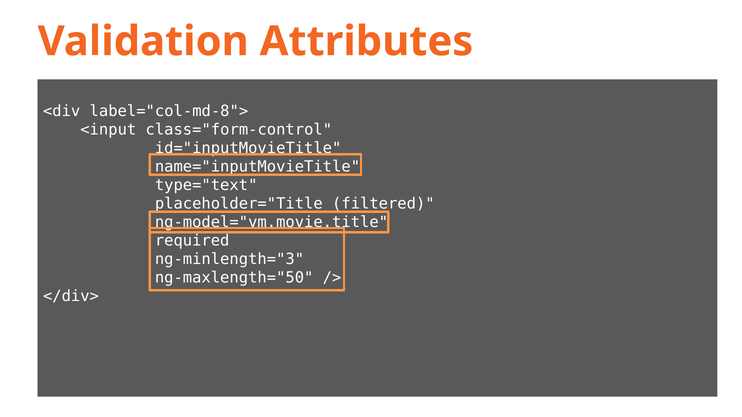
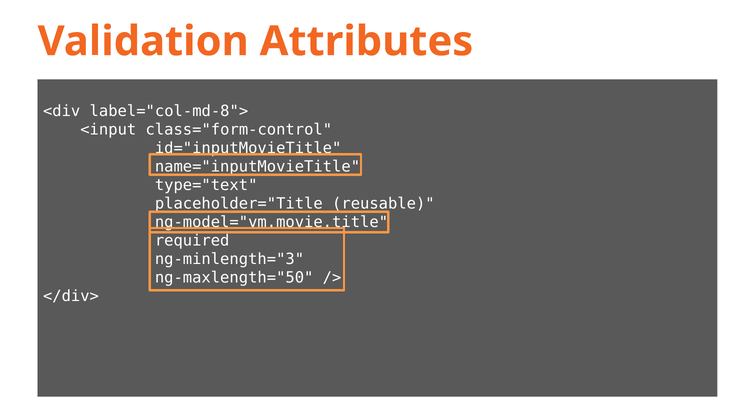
filtered: filtered -> reusable (383, 204)
